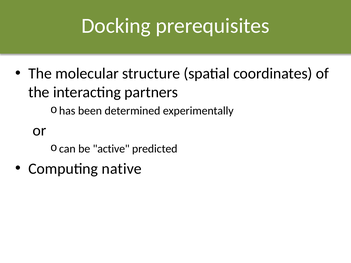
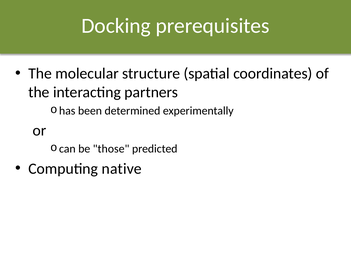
active: active -> those (111, 149)
